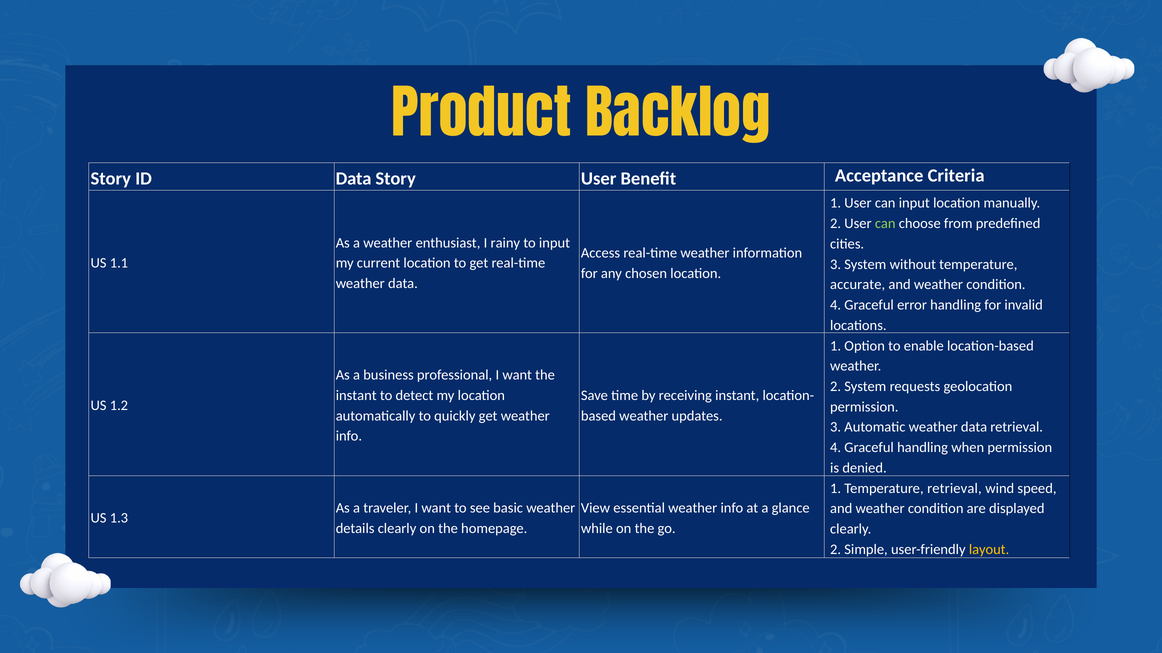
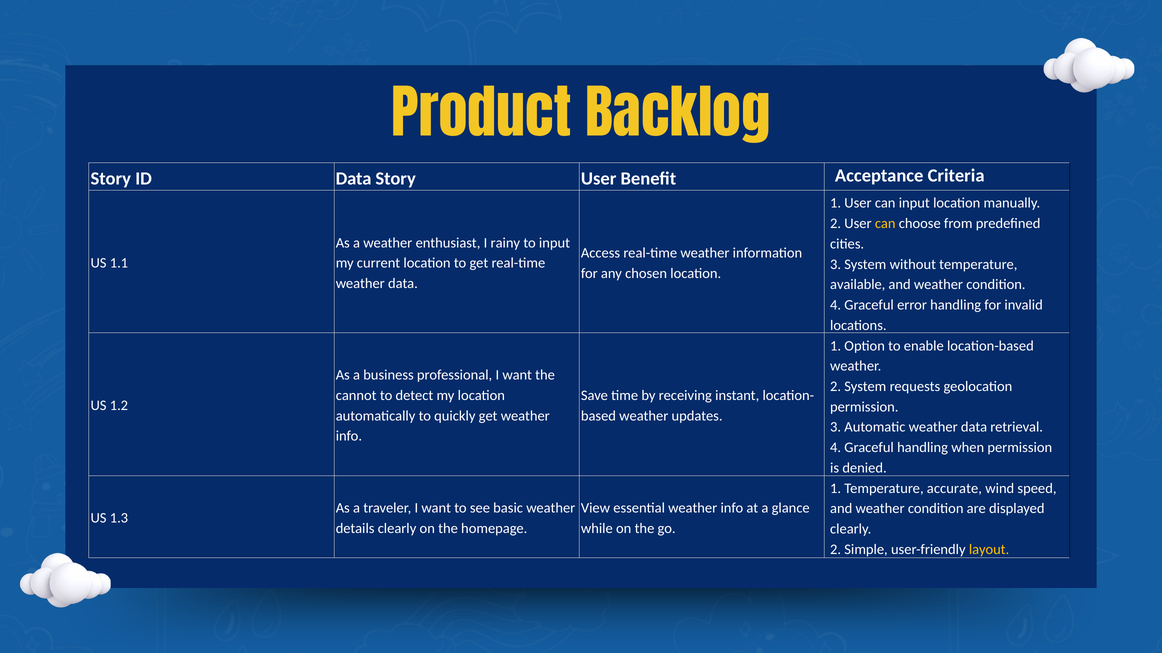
can colour: light green -> yellow (885, 224)
accurate: accurate -> available (858, 285)
instant: instant -> cannot (356, 396)
Temperature retrieval: retrieval -> accurate (954, 489)
